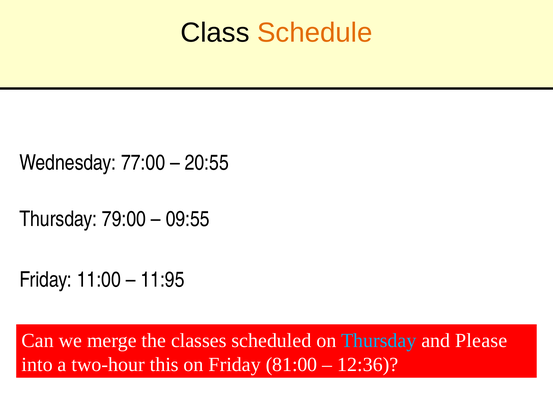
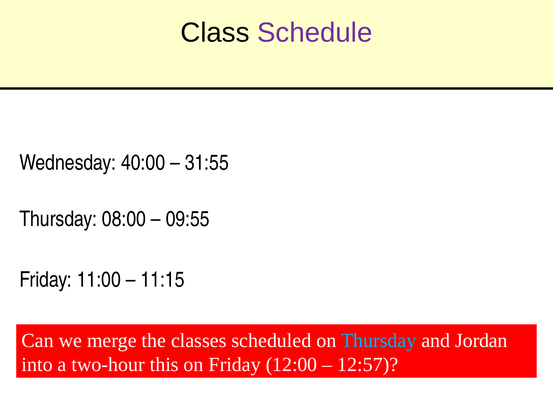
Schedule colour: orange -> purple (315, 33)
77:00: 77:00 -> 40:00 (143, 163)
20:55: 20:55 -> 31:55 (207, 163)
79:00: 79:00 -> 08:00 (124, 219)
11:95: 11:95 -> 11:15 (163, 280)
Please: Please -> Jordan (481, 340)
81:00: 81:00 -> 12:00 (292, 364)
12:36: 12:36 -> 12:57 (368, 364)
